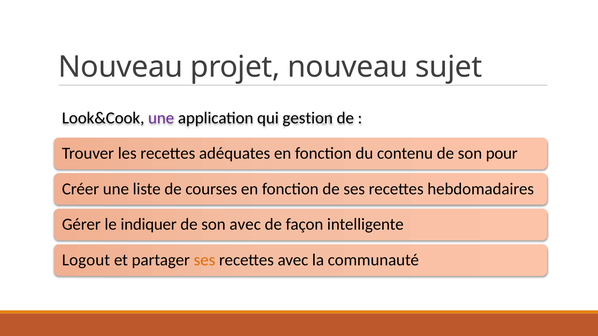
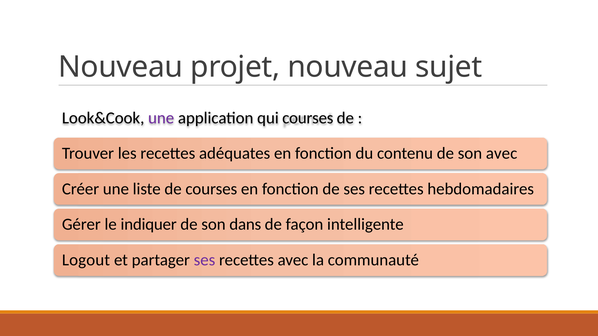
qui gestion: gestion -> courses (308, 118)
son pour: pour -> avec (502, 154)
son avec: avec -> dans (245, 225)
ses colour: orange -> purple (204, 260)
